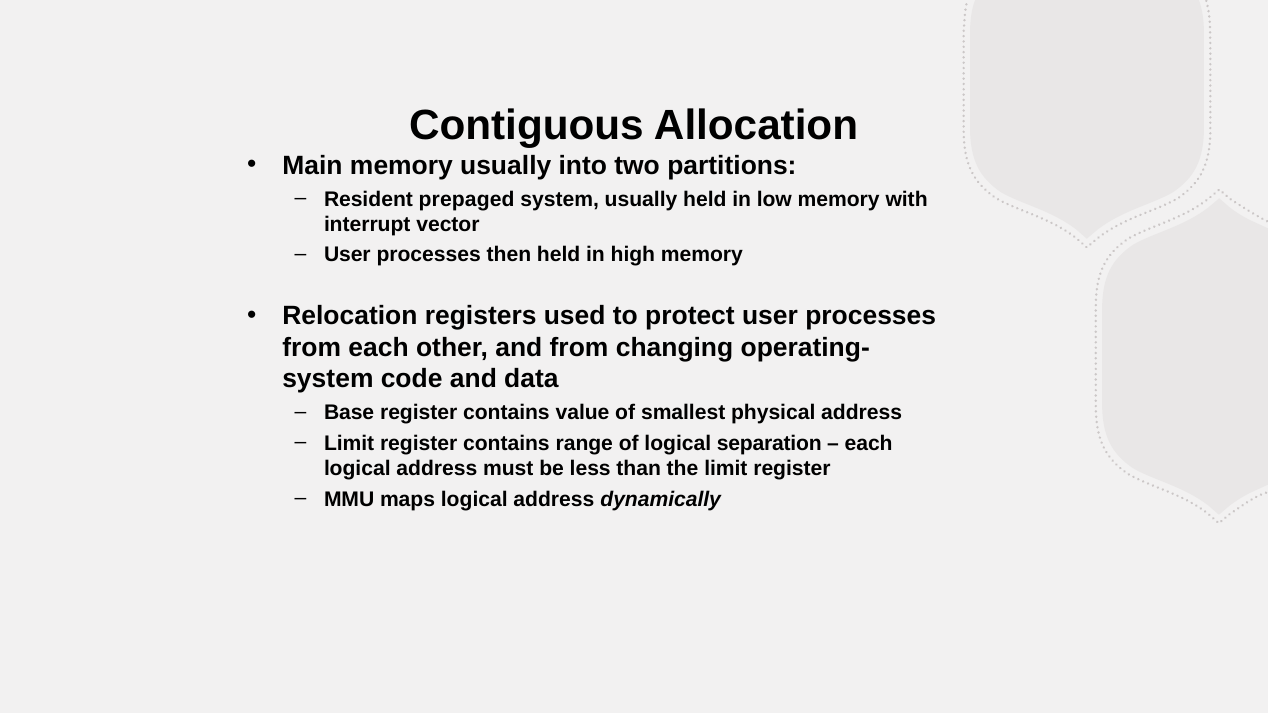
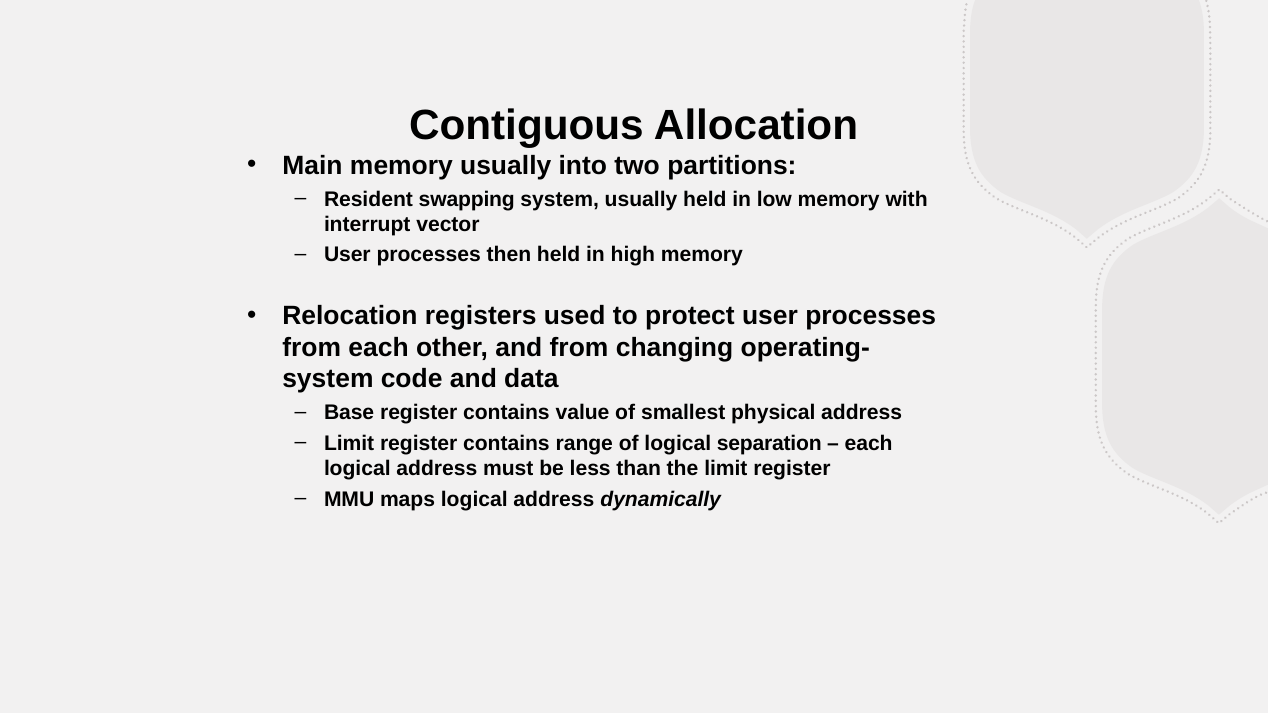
prepaged: prepaged -> swapping (467, 199)
